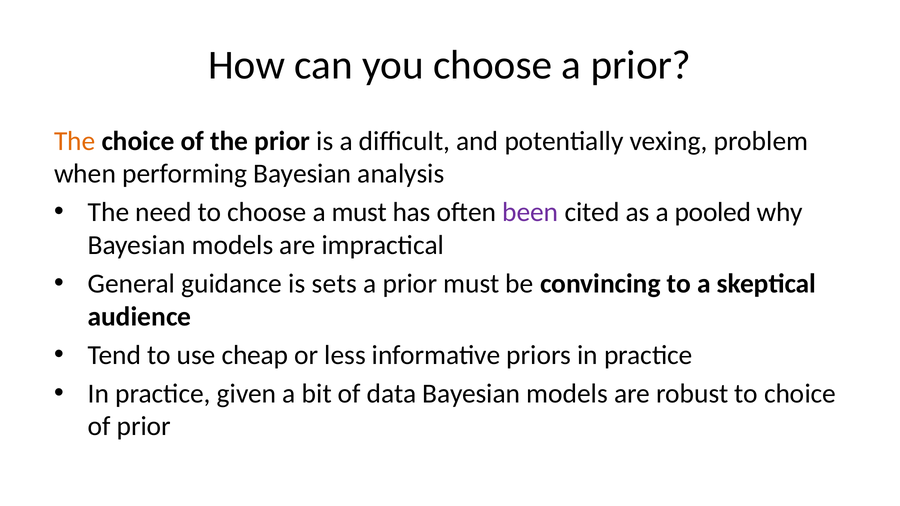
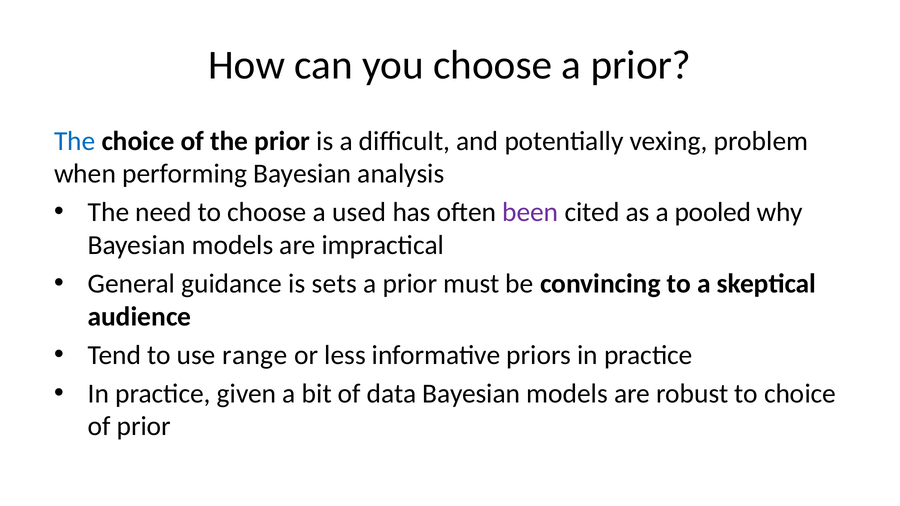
The colour: orange -> blue (75, 141)
a must: must -> used (359, 212)
cheap: cheap -> range (255, 355)
